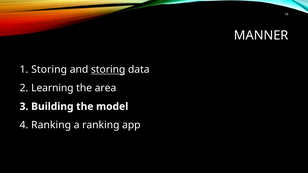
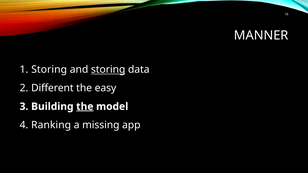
Learning: Learning -> Different (52, 88)
area: area -> easy (105, 88)
the underline: none -> present (85, 107)
a ranking: ranking -> missing (101, 125)
